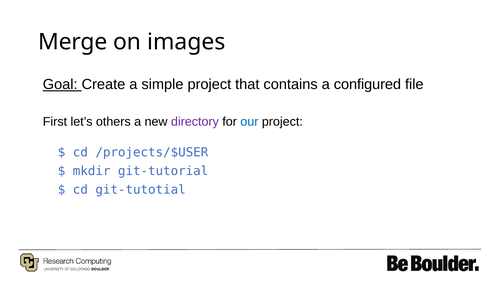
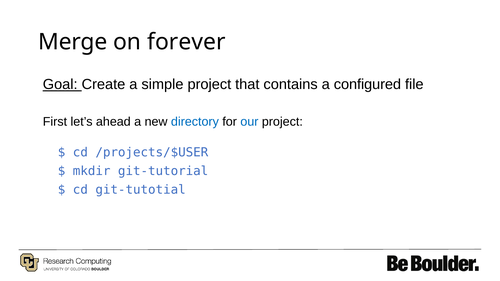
images: images -> forever (186, 42)
others: others -> ahead (113, 122)
directory colour: purple -> blue (195, 122)
